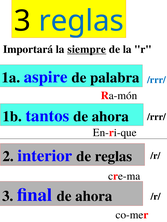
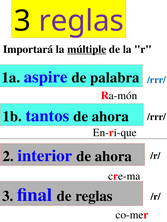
reglas colour: blue -> purple (81, 21)
siempre: siempre -> múltiple (87, 49)
interior de reglas: reglas -> ahora (113, 157)
final de ahora: ahora -> reglas (94, 197)
